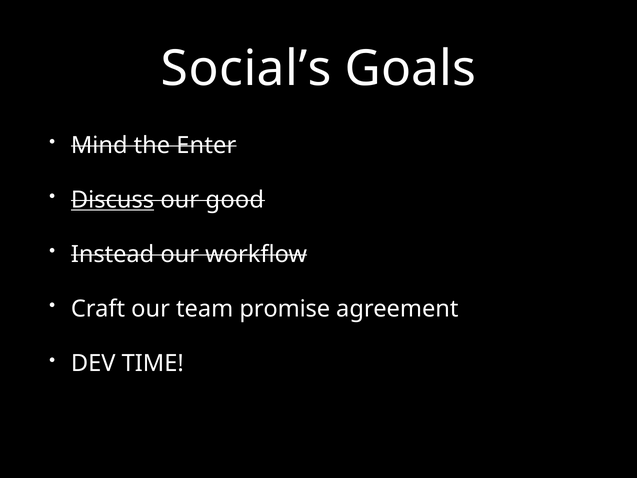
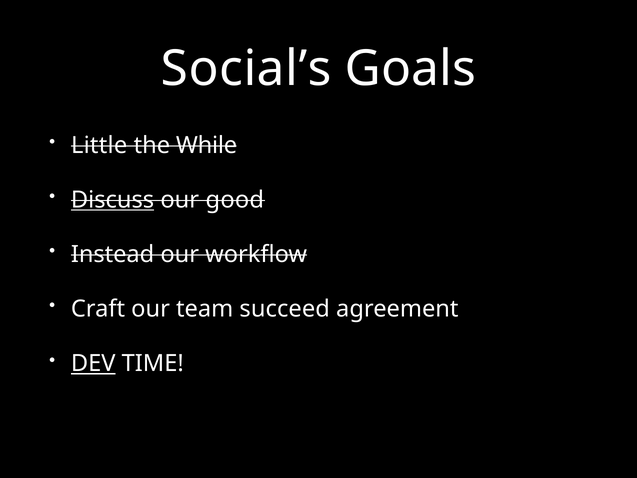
Mind: Mind -> Little (99, 145)
Enter: Enter -> While (207, 145)
promise: promise -> succeed (285, 309)
DEV underline: none -> present (93, 363)
